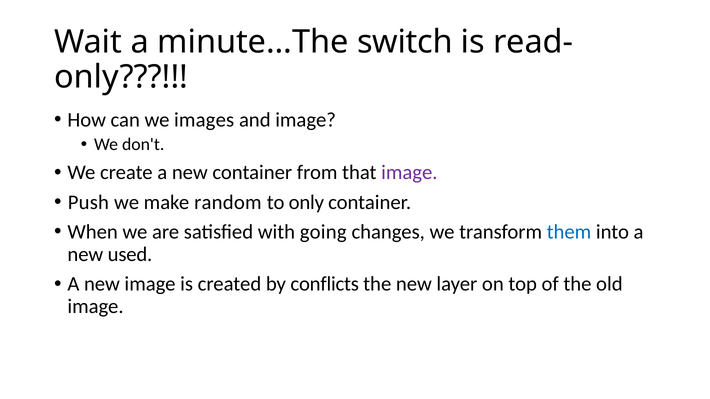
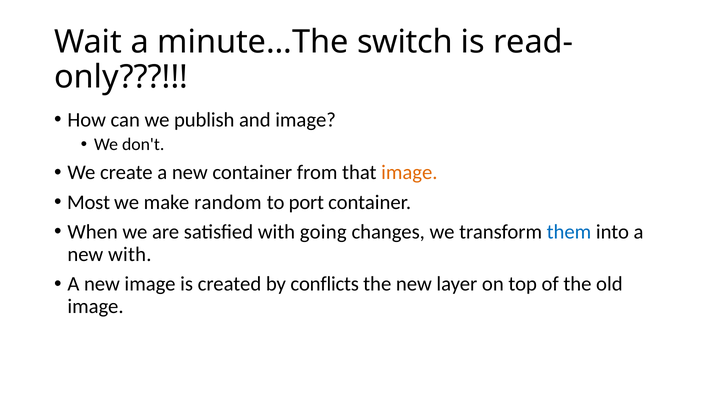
images: images -> publish (204, 120)
image colour: purple -> orange (409, 173)
Push: Push -> Most (89, 202)
to only: only -> port (306, 202)
new used: used -> with (130, 255)
